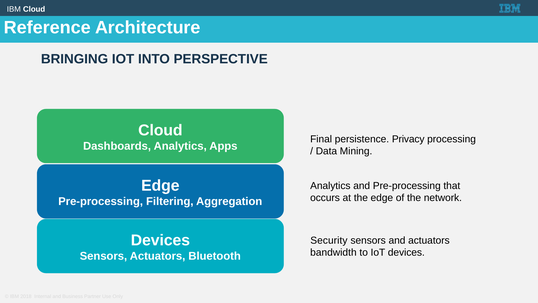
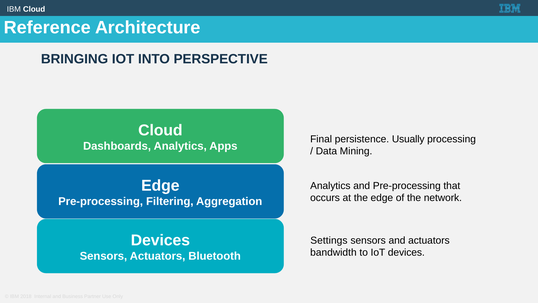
Privacy: Privacy -> Usually (408, 139)
Security: Security -> Settings (329, 240)
